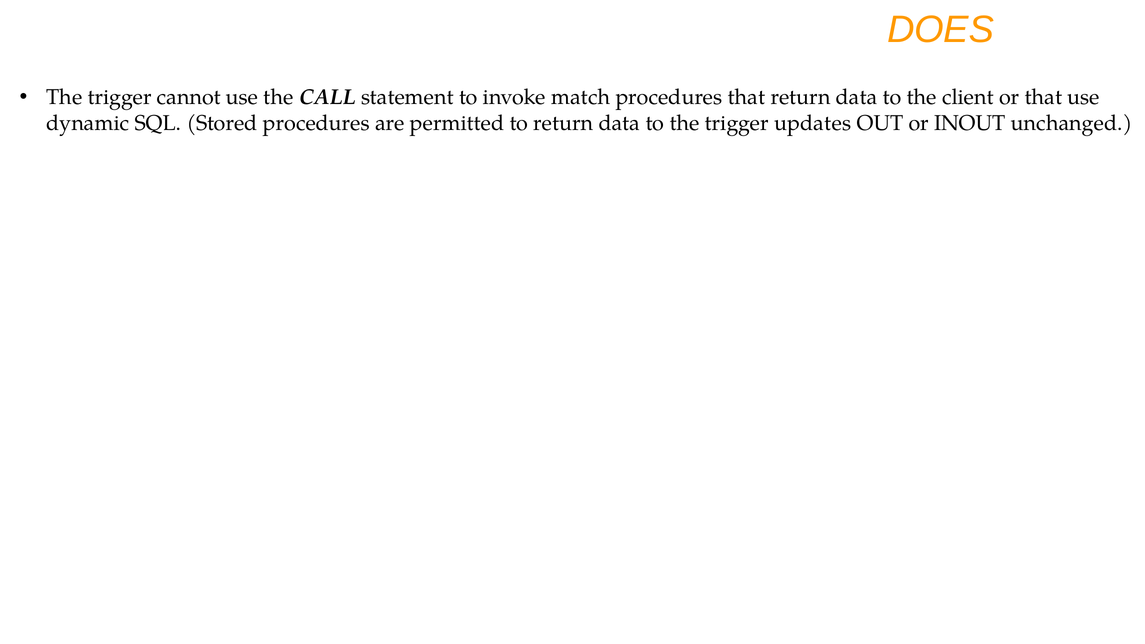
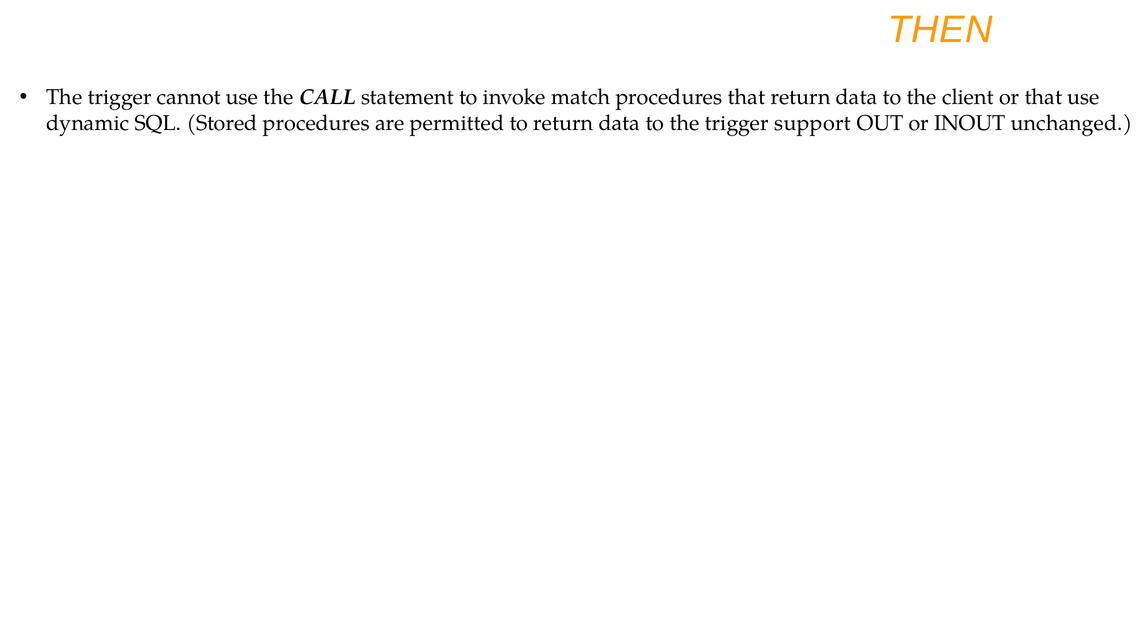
DOES: DOES -> THEN (940, 30)
updates: updates -> support (813, 123)
